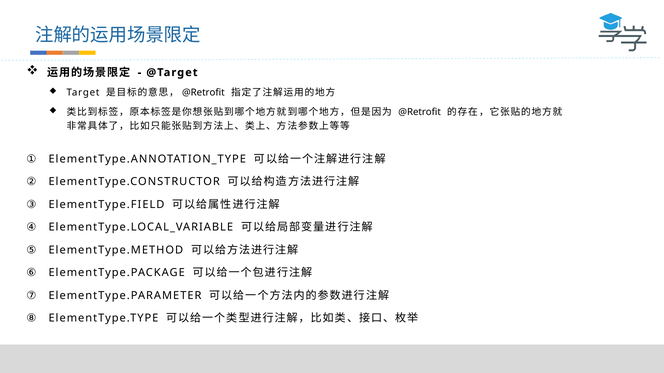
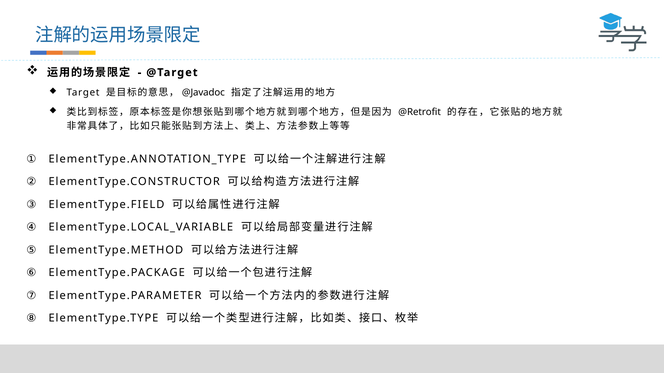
@Retrofit: @Retrofit -> @Javadoc (203, 93)
